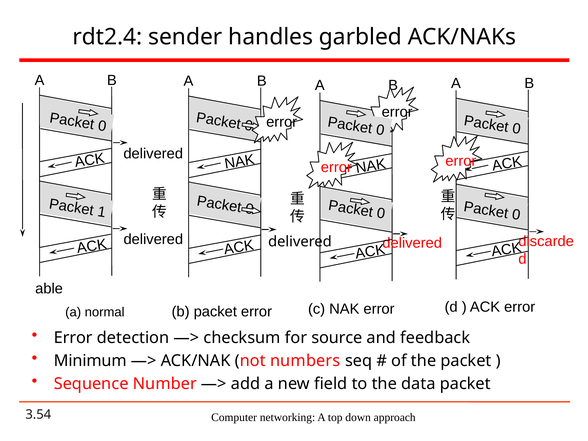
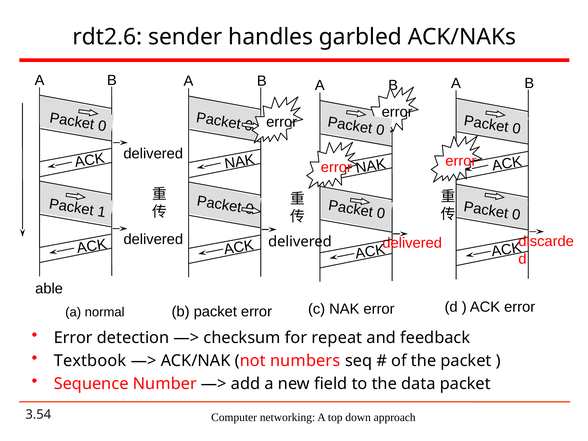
rdt2.4: rdt2.4 -> rdt2.6 (107, 37)
source: source -> repeat (337, 338)
Minimum: Minimum -> Textbook (90, 361)
